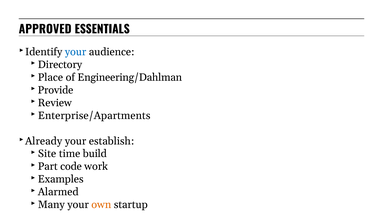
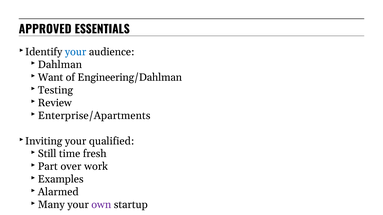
Directory: Directory -> Dahlman (60, 65)
Place: Place -> Want (51, 77)
Provide: Provide -> Testing (55, 90)
Already: Already -> Inviting (44, 141)
establish: establish -> qualified (112, 141)
Site: Site -> Still (47, 154)
build: build -> fresh (95, 154)
code: code -> over (71, 167)
own colour: orange -> purple (101, 205)
